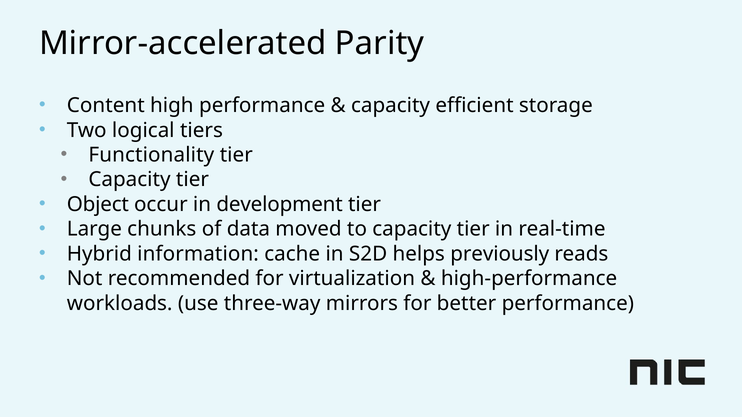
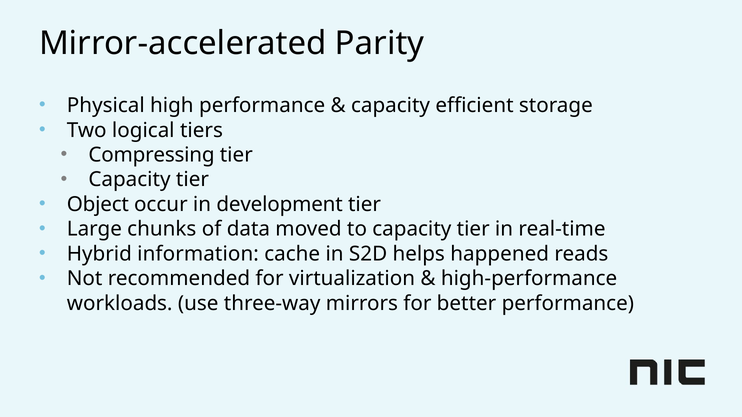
Content: Content -> Physical (106, 106)
Functionality: Functionality -> Compressing (152, 155)
previously: previously -> happened (500, 254)
